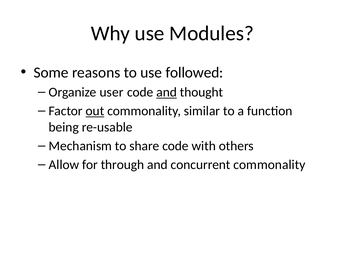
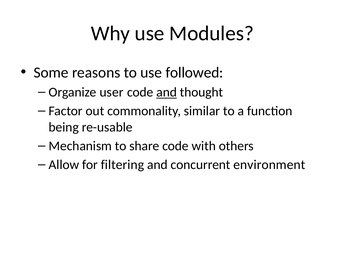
out underline: present -> none (95, 111)
through: through -> filtering (122, 165)
concurrent commonality: commonality -> environment (269, 165)
